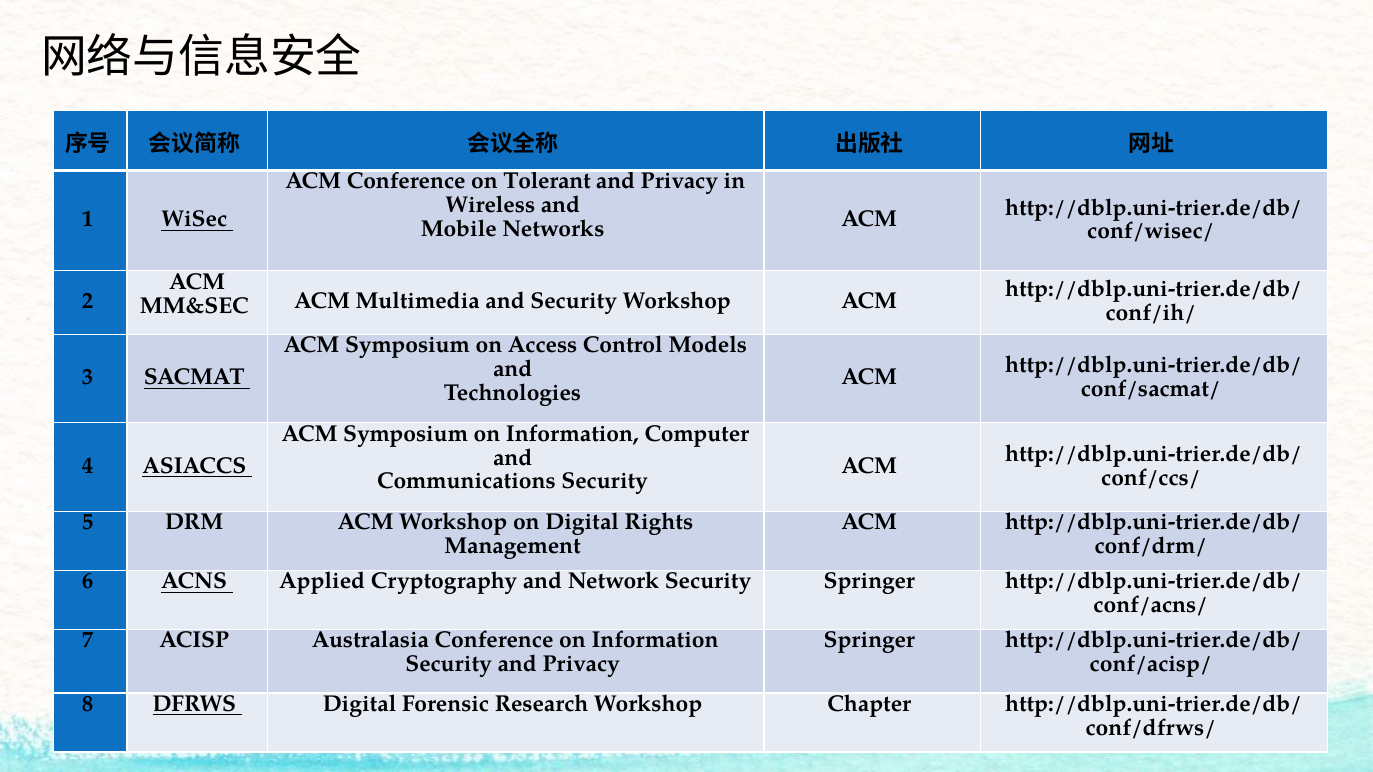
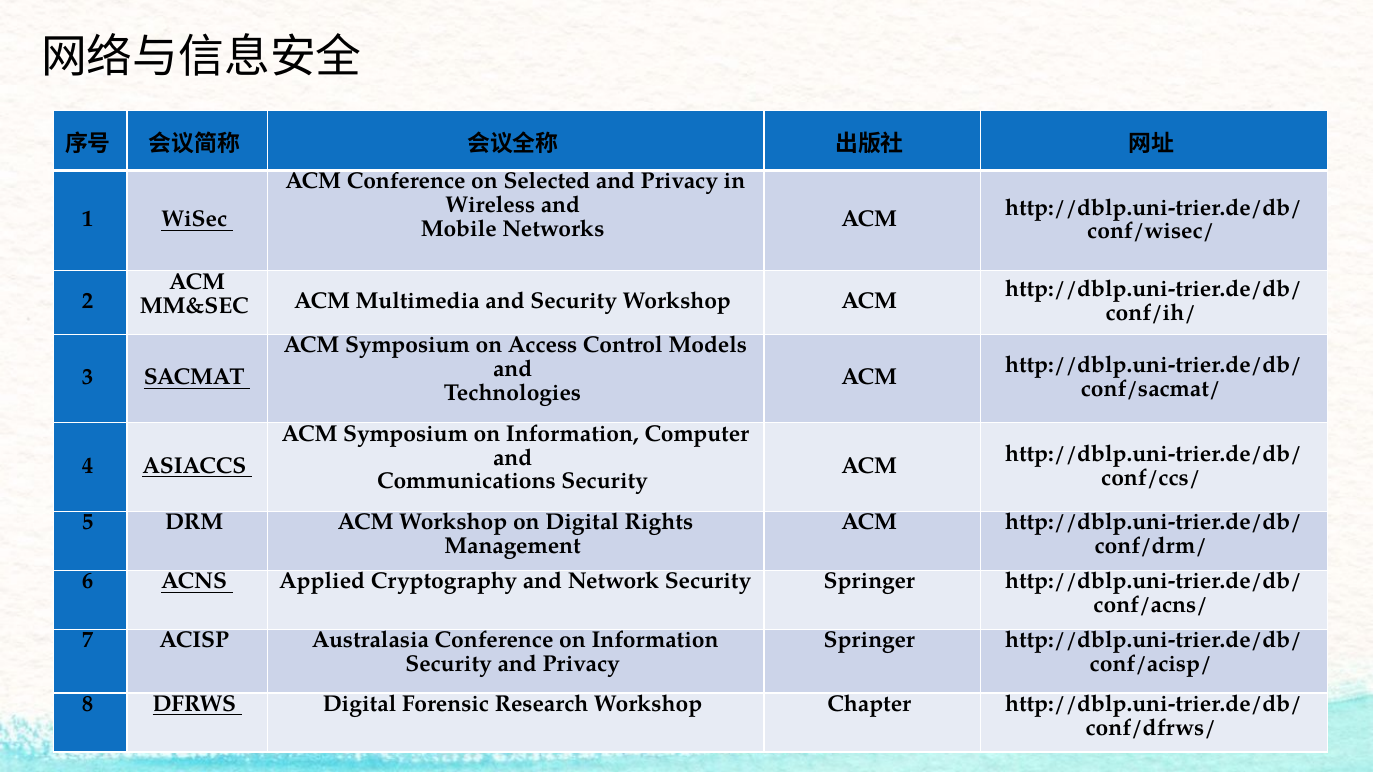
Tolerant: Tolerant -> Selected (547, 182)
